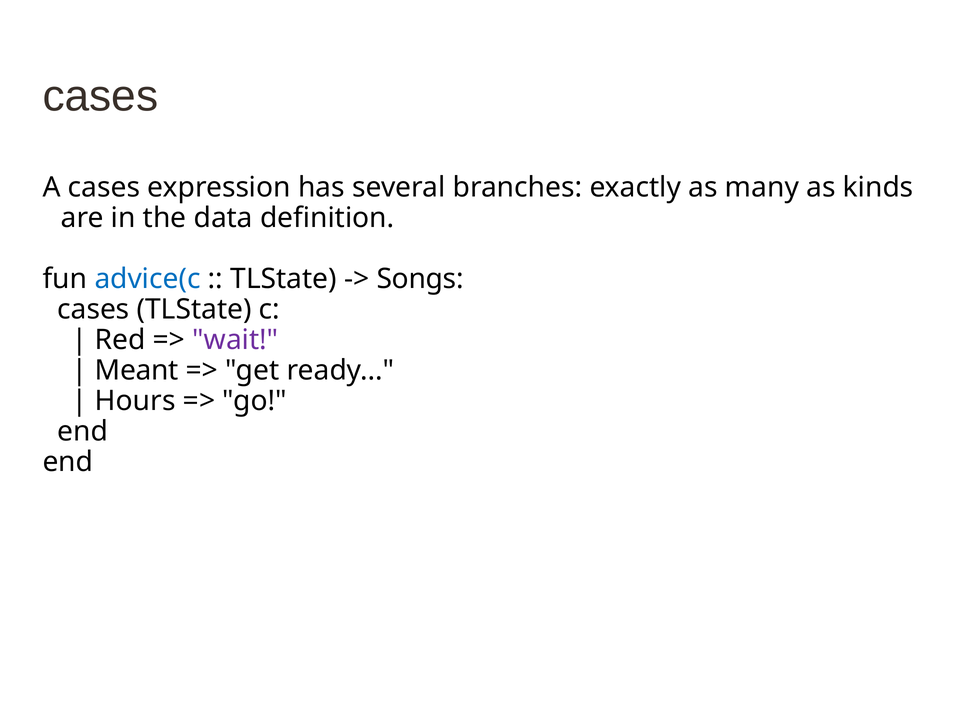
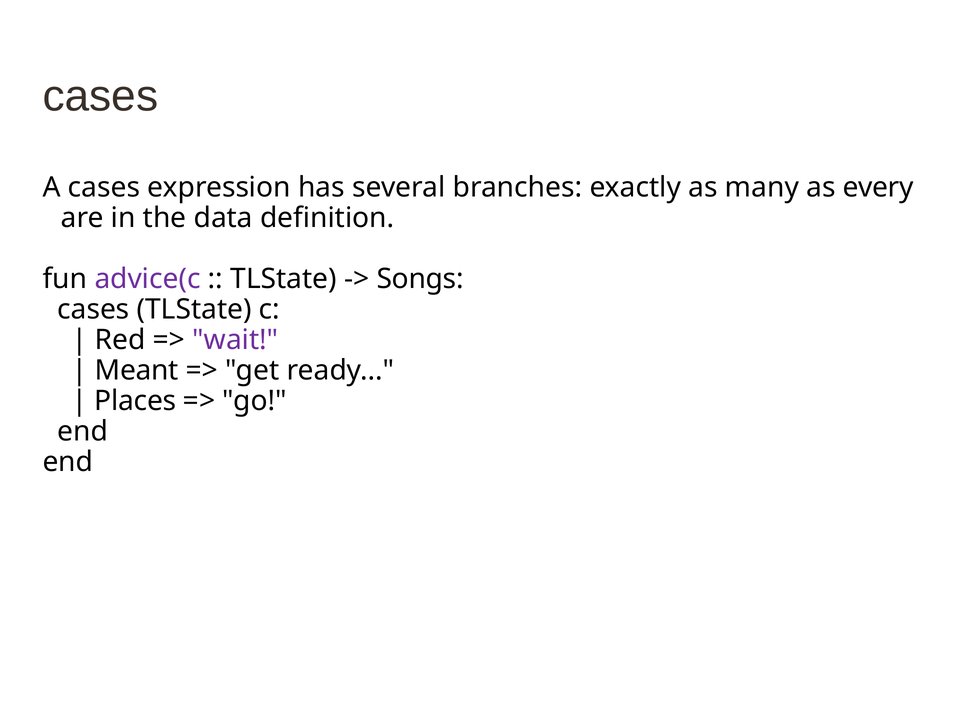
kinds: kinds -> every (878, 187)
advice(c colour: blue -> purple (148, 279)
Hours: Hours -> Places (135, 400)
